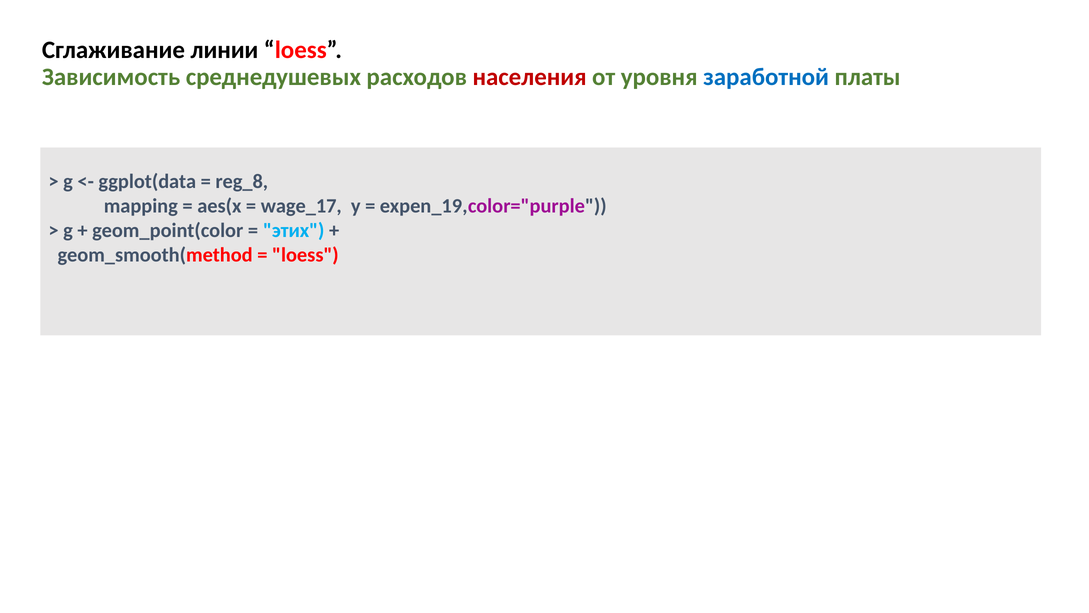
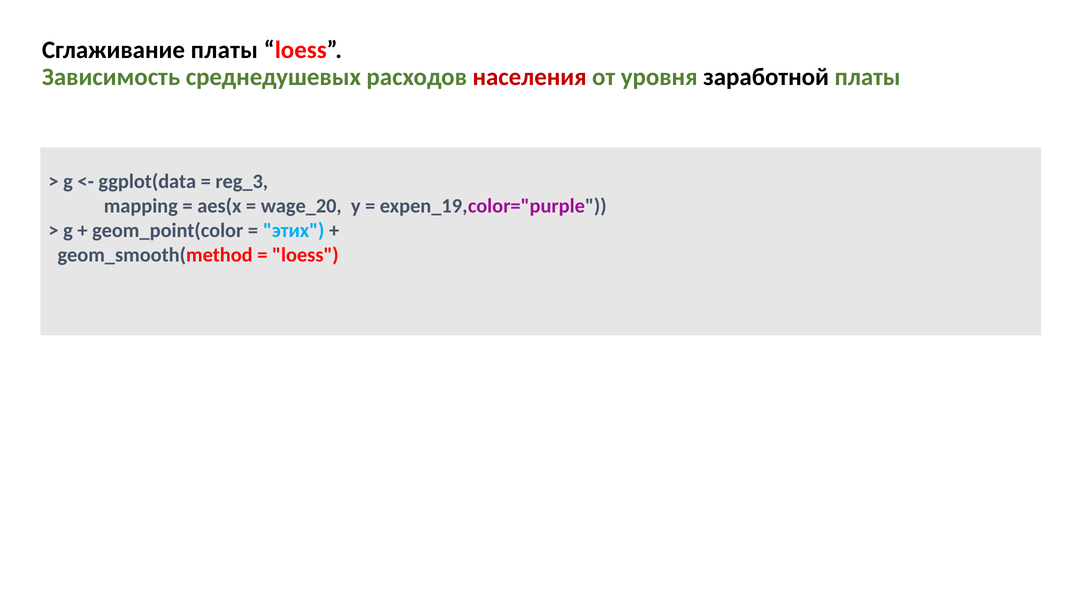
Сглаживание линии: линии -> платы (224, 50)
заработной colour: blue -> black (766, 77)
reg_8: reg_8 -> reg_3 (242, 181)
wage_17: wage_17 -> wage_20 (301, 206)
